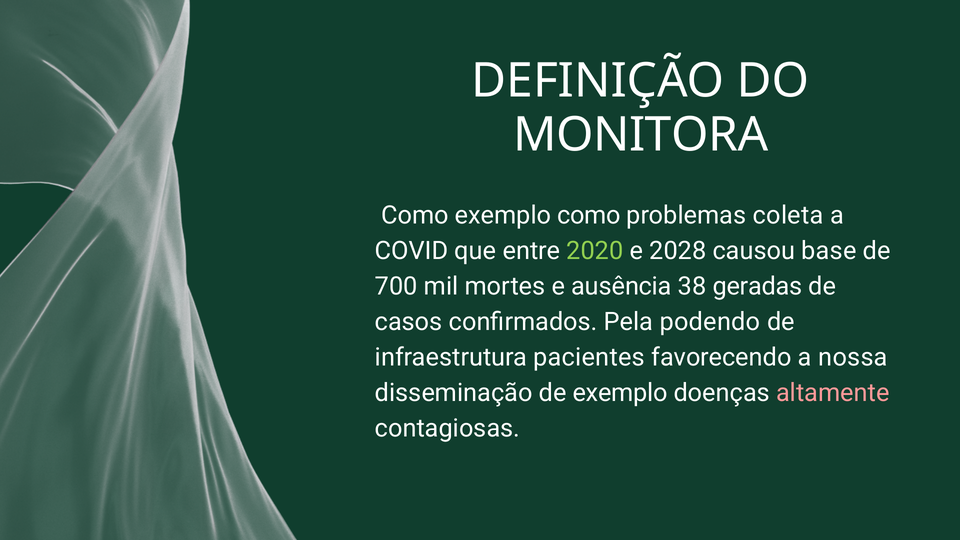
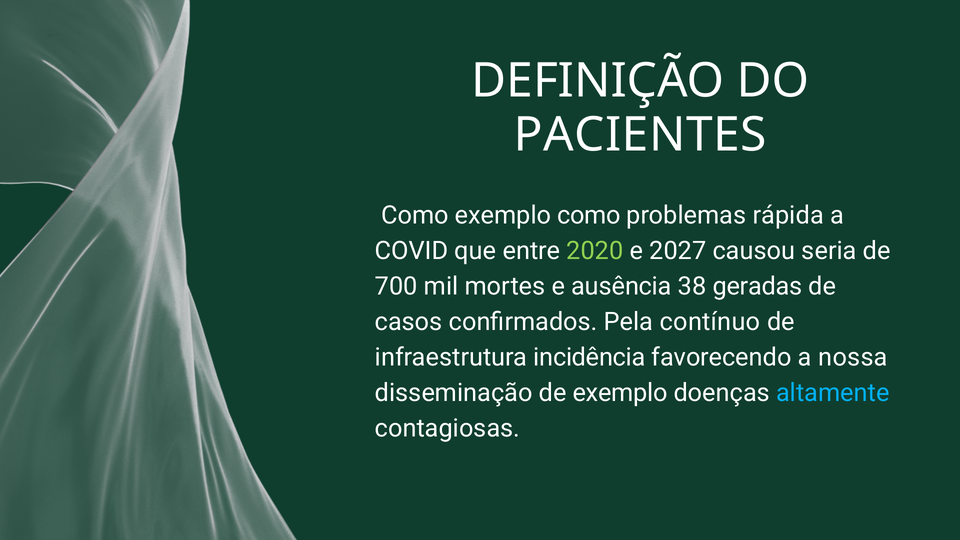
MONITORA: MONITORA -> PACIENTES (640, 135)
coleta: coleta -> rápida (788, 215)
2028: 2028 -> 2027 (678, 251)
base: base -> seria (829, 251)
podendo: podendo -> contínuo (710, 322)
pacientes: pacientes -> incidência (589, 357)
altamente colour: pink -> light blue (833, 393)
